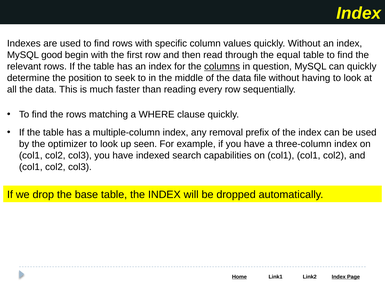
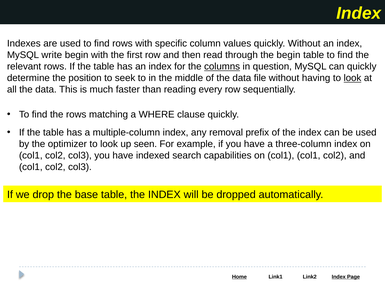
good: good -> write (52, 55)
the equal: equal -> begin (288, 55)
look underline: none -> present (352, 78)
